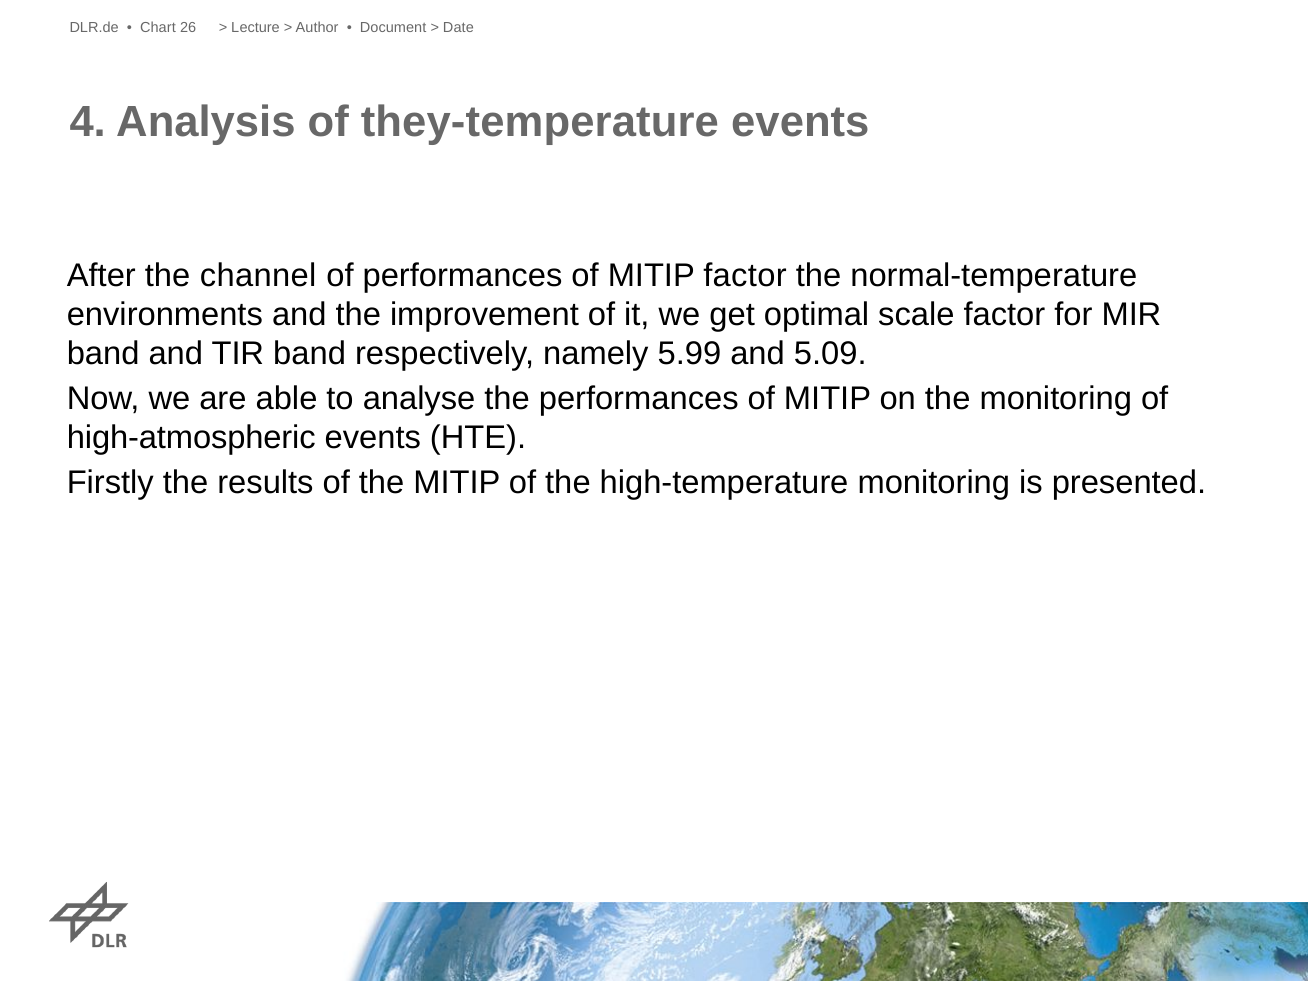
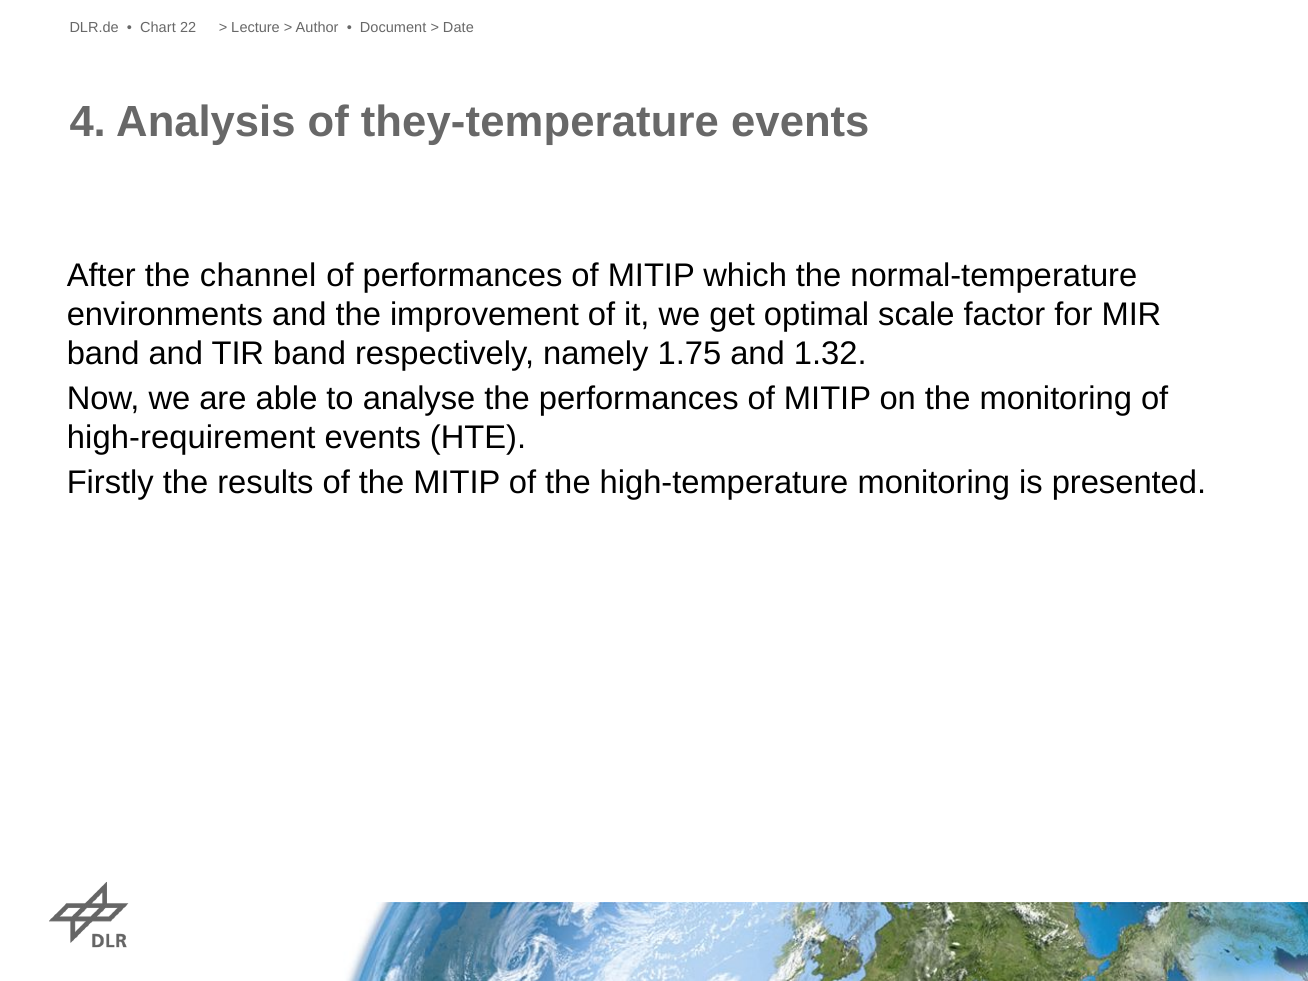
26: 26 -> 22 (188, 28)
MITIP factor: factor -> which (745, 275)
5.99: 5.99 -> 1.75 (689, 354)
5.09: 5.09 -> 1.32 (830, 354)
high-atmospheric: high-atmospheric -> high-requirement (191, 438)
